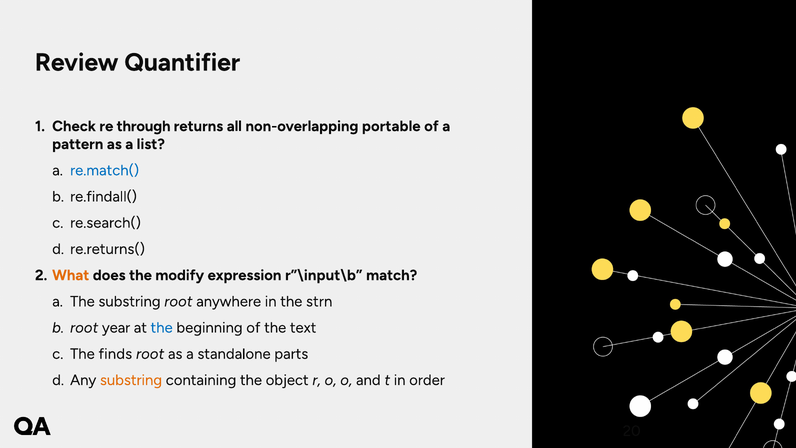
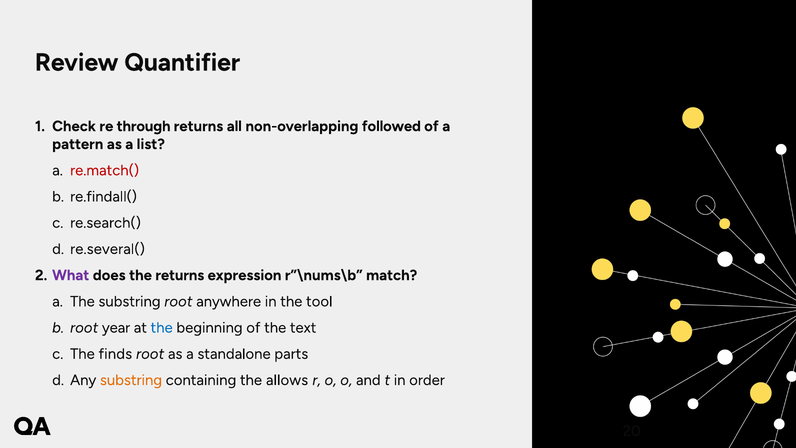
portable: portable -> followed (391, 126)
re.match( colour: blue -> red (105, 170)
re.returns(: re.returns( -> re.several( (108, 249)
What colour: orange -> purple (71, 275)
the modify: modify -> returns (180, 275)
r”\input\b: r”\input\b -> r”\nums\b (324, 275)
strn: strn -> tool (319, 301)
object: object -> allows (287, 380)
